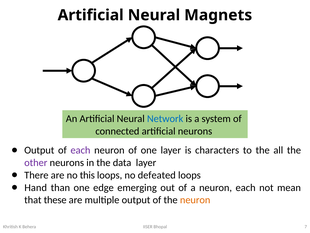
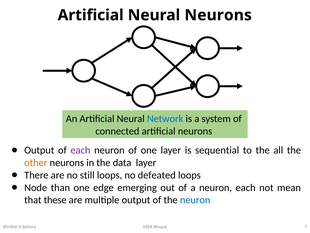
Magnets: Magnets -> Neurons (218, 15)
characters: characters -> sequential (217, 150)
other colour: purple -> orange (36, 162)
this: this -> still (87, 175)
Hand: Hand -> Node (36, 187)
neuron colour: orange -> blue (195, 200)
